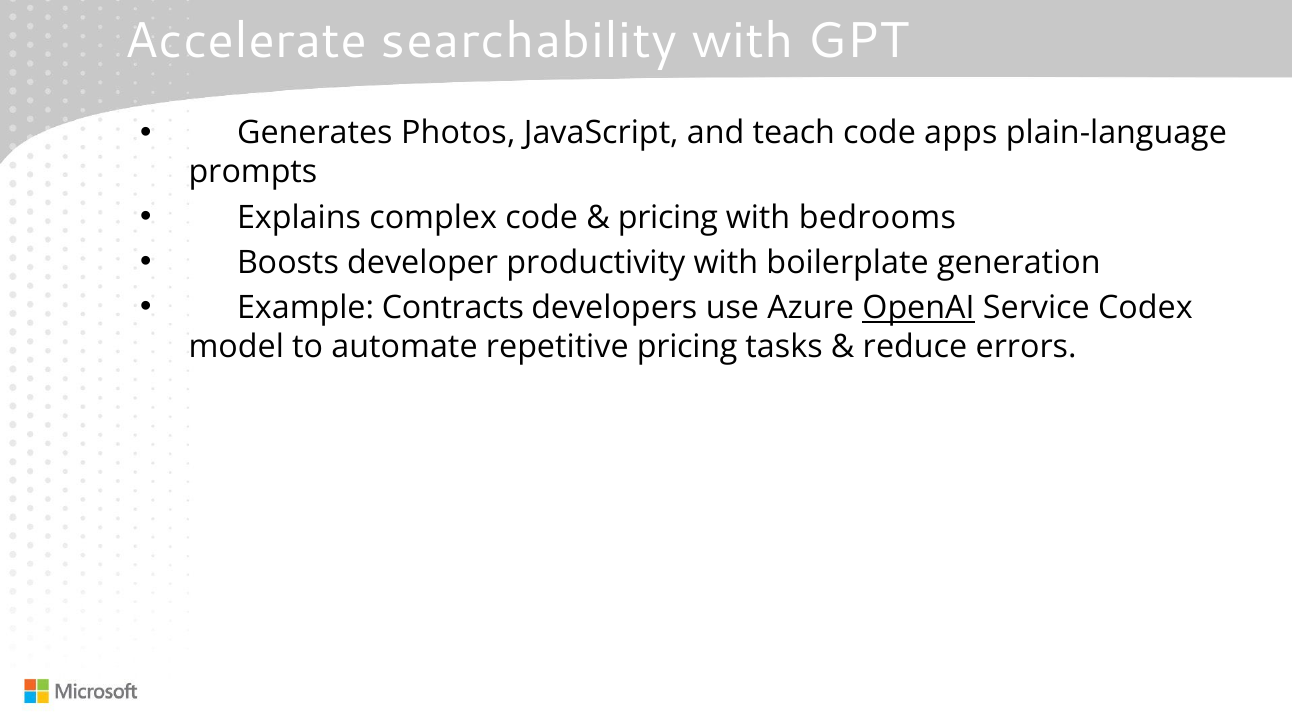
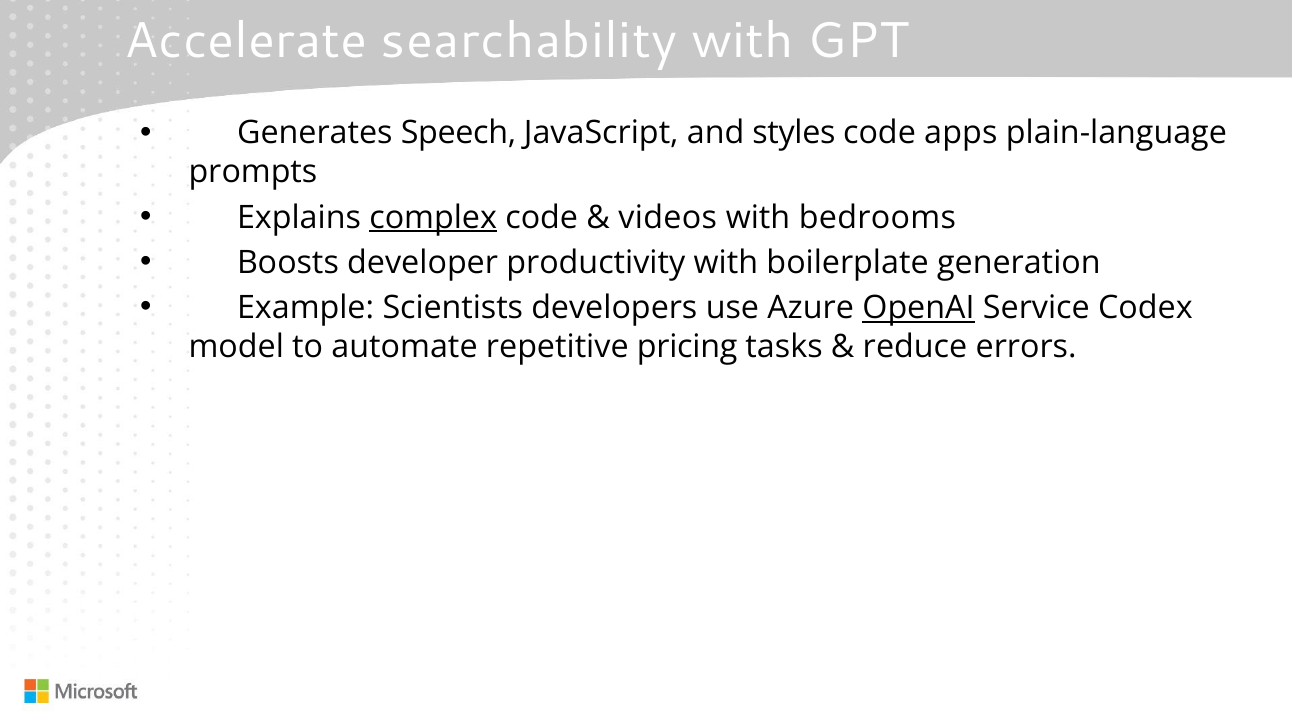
Photos: Photos -> Speech (458, 133)
teach: teach -> styles (794, 133)
complex underline: none -> present (433, 217)
pricing: pricing -> videos (668, 217)
Contracts: Contracts -> Scientists (453, 308)
